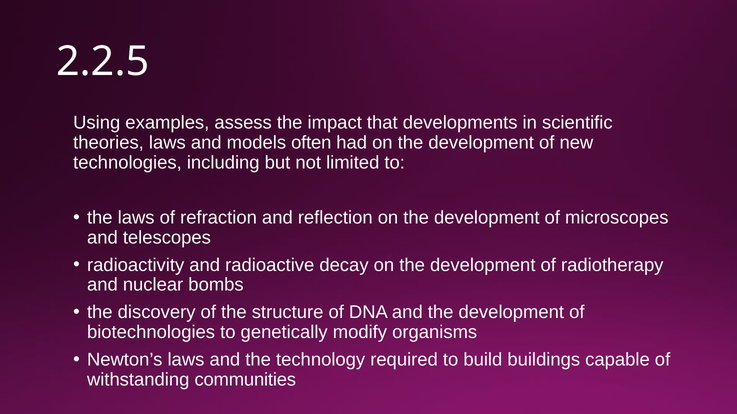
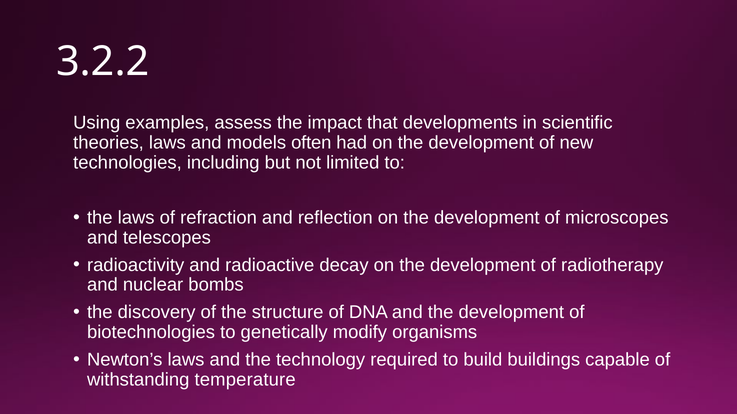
2.2.5: 2.2.5 -> 3.2.2 (103, 62)
communities: communities -> temperature (245, 380)
